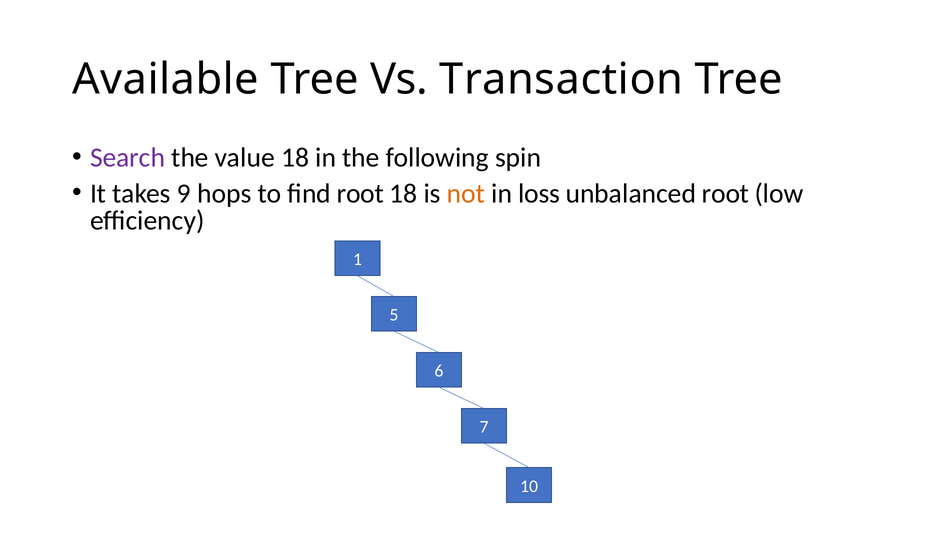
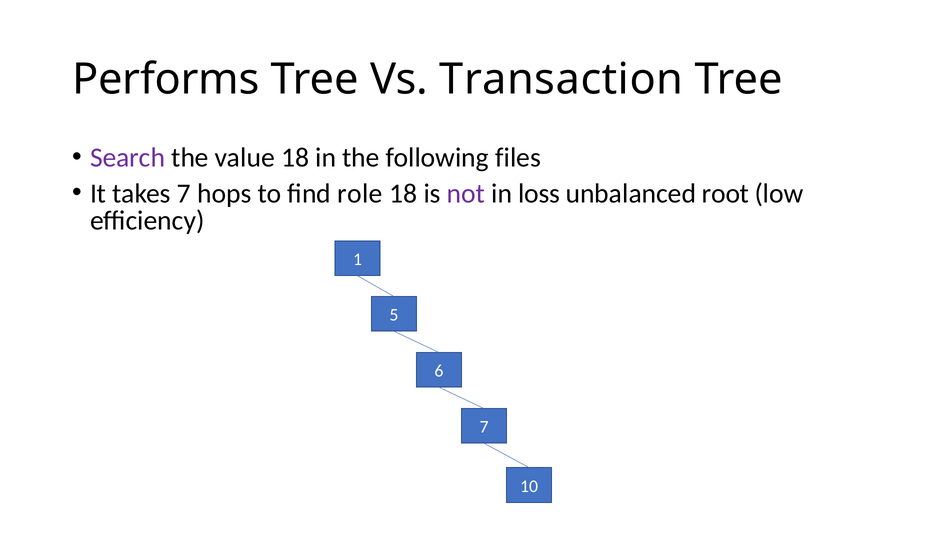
Available: Available -> Performs (166, 80)
spin: spin -> files (518, 158)
takes 9: 9 -> 7 (184, 194)
find root: root -> role (360, 194)
not colour: orange -> purple (466, 194)
